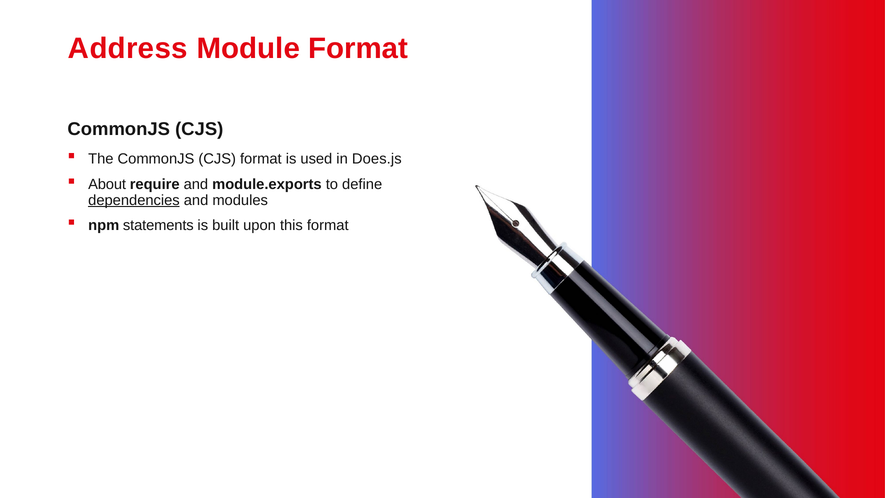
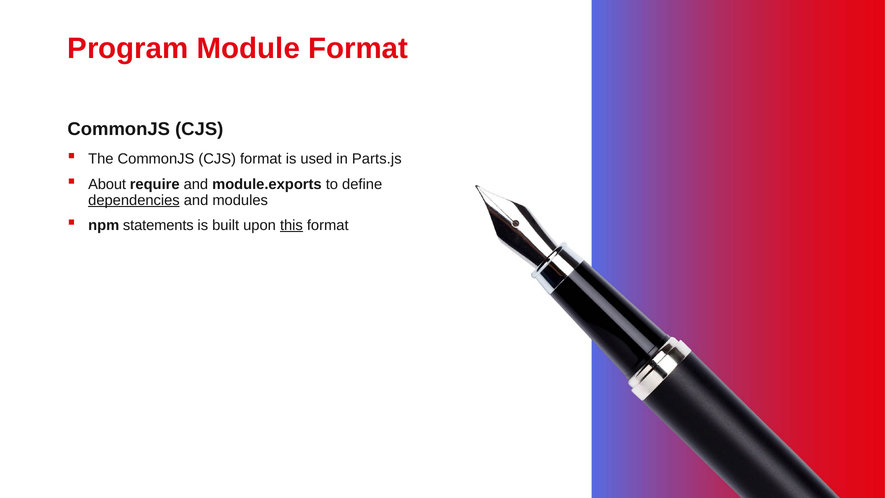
Address: Address -> Program (128, 49)
Does.js: Does.js -> Parts.js (377, 159)
this underline: none -> present (291, 225)
